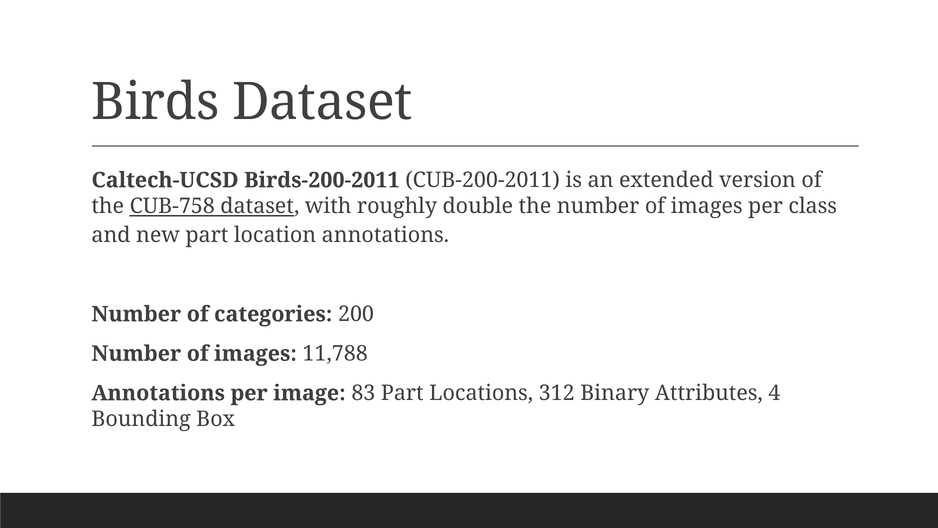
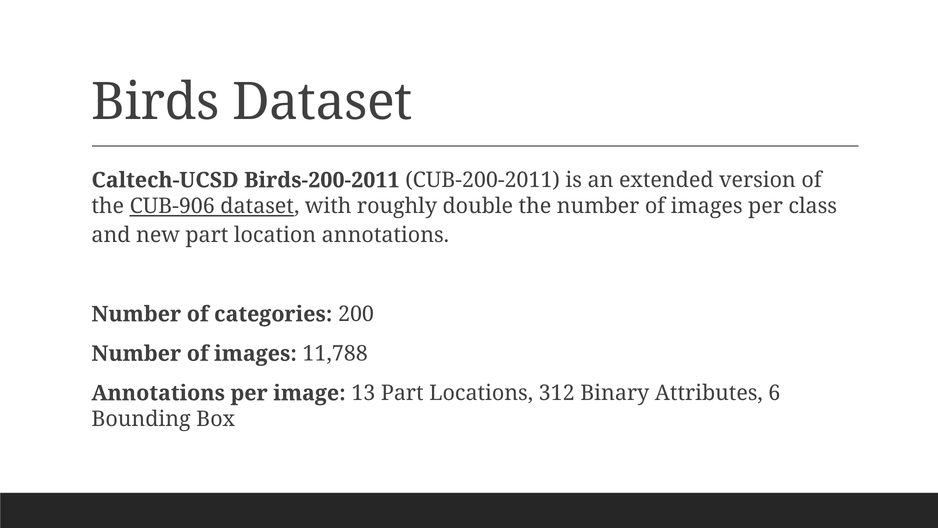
CUB-758: CUB-758 -> CUB-906 (172, 206)
83: 83 -> 13 (363, 393)
4: 4 -> 6 (774, 393)
